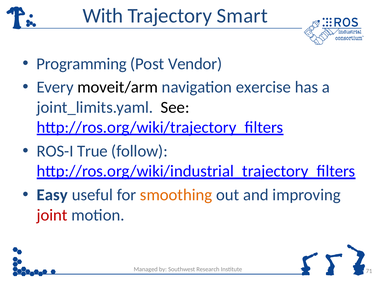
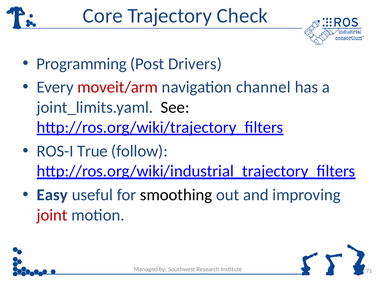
With: With -> Core (103, 16)
Smart: Smart -> Check (242, 16)
Vendor: Vendor -> Drivers (195, 64)
moveit/arm colour: black -> red (118, 87)
exercise: exercise -> channel (263, 87)
smoothing colour: orange -> black (176, 195)
